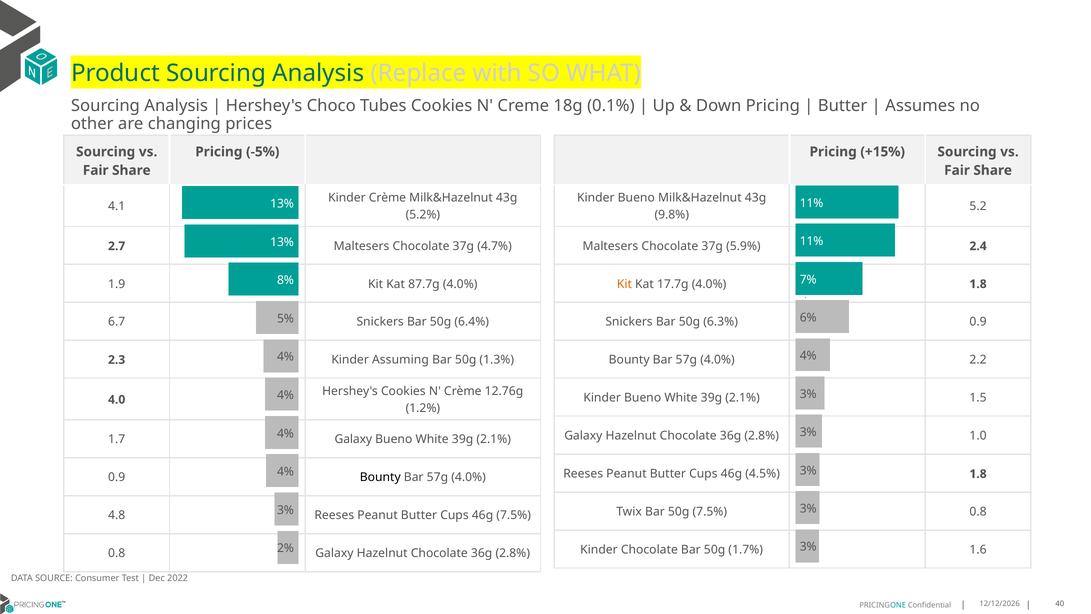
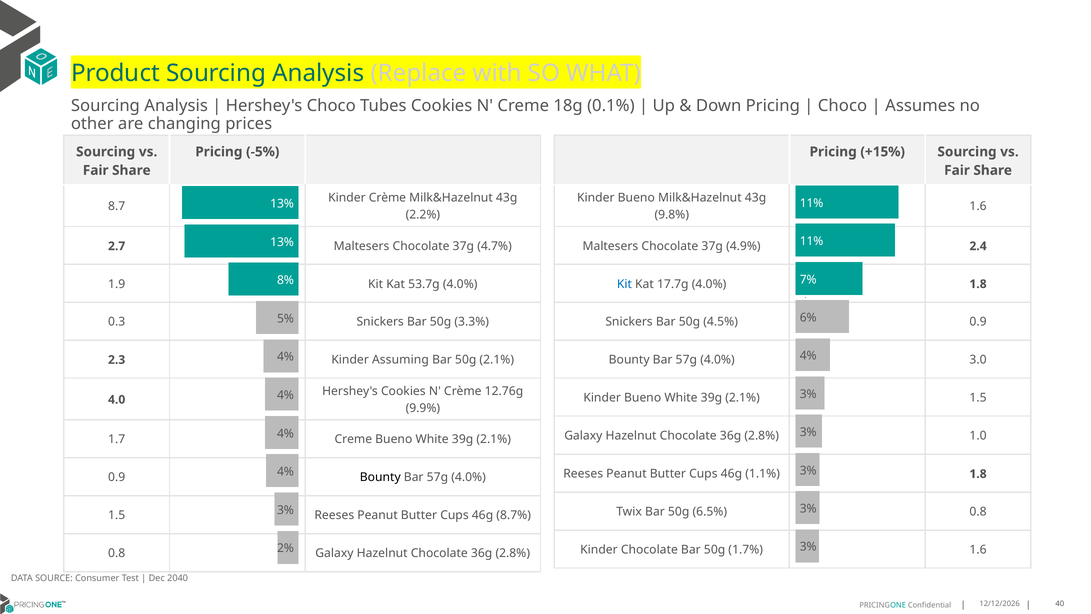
Butter: Butter -> Choco (843, 106)
4.1: 4.1 -> 8.7 (117, 206)
5.2: 5.2 -> 1.6 (978, 206)
5.2%: 5.2% -> 2.2% (423, 215)
5.9%: 5.9% -> 4.9% (743, 246)
87.7g: 87.7g -> 53.7g (424, 284)
Kit colour: orange -> blue (624, 284)
6.7: 6.7 -> 0.3 (117, 322)
6.4%: 6.4% -> 3.3% (472, 322)
6.3%: 6.3% -> 4.5% (721, 322)
2.2: 2.2 -> 3.0 (978, 360)
50g 1.3%: 1.3% -> 2.1% (497, 360)
1.2%: 1.2% -> 9.9% (423, 408)
1.7 Galaxy: Galaxy -> Creme (353, 439)
4.5%: 4.5% -> 1.1% (763, 474)
50g 7.5%: 7.5% -> 6.5% (710, 512)
4.8: 4.8 -> 1.5 (117, 515)
46g 7.5%: 7.5% -> 8.7% (514, 515)
2022: 2022 -> 2040 (178, 578)
